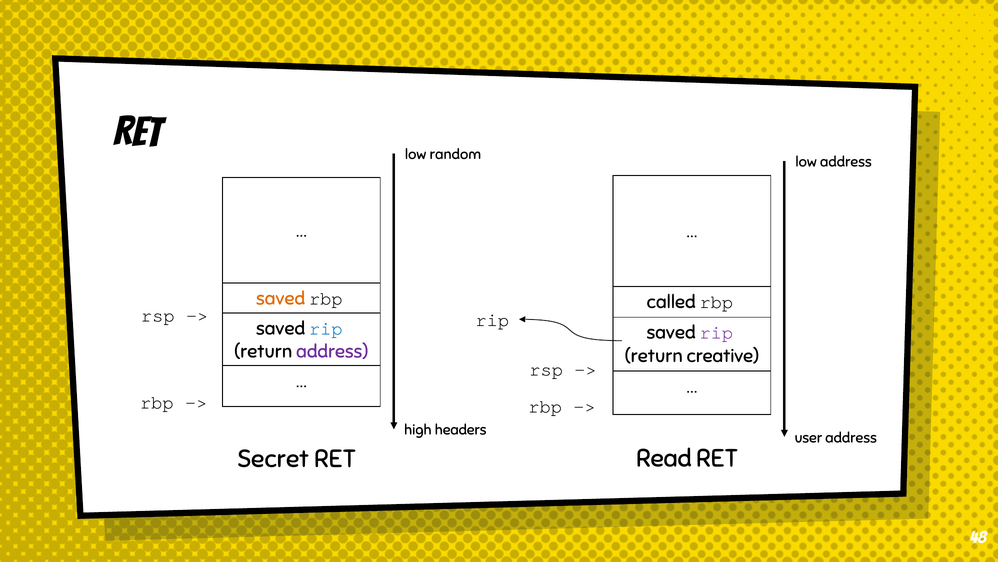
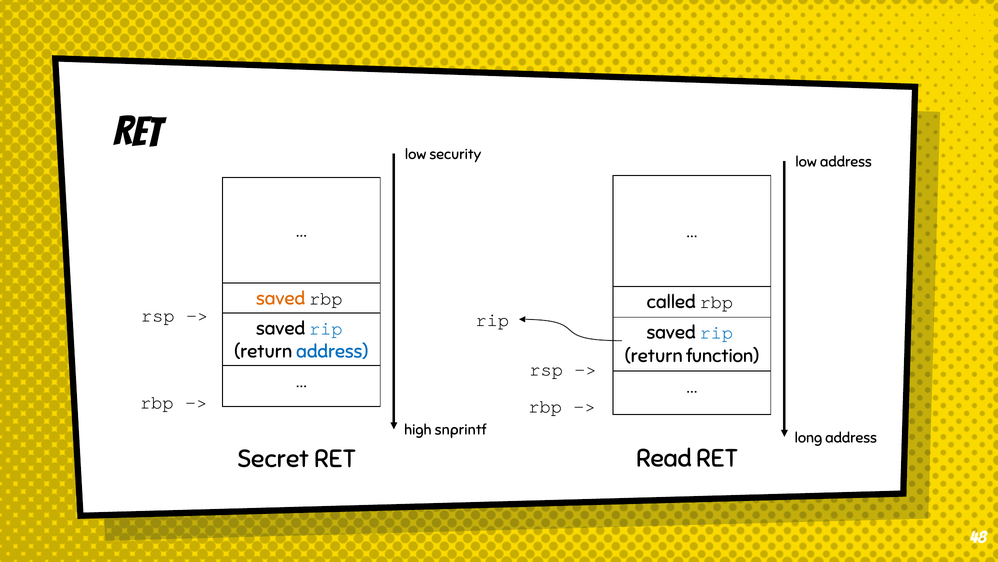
random: random -> security (455, 154)
rip colour: purple -> blue (716, 332)
address colour: purple -> blue (332, 351)
creative: creative -> function (723, 355)
headers: headers -> snprintf (461, 430)
user: user -> long (808, 437)
